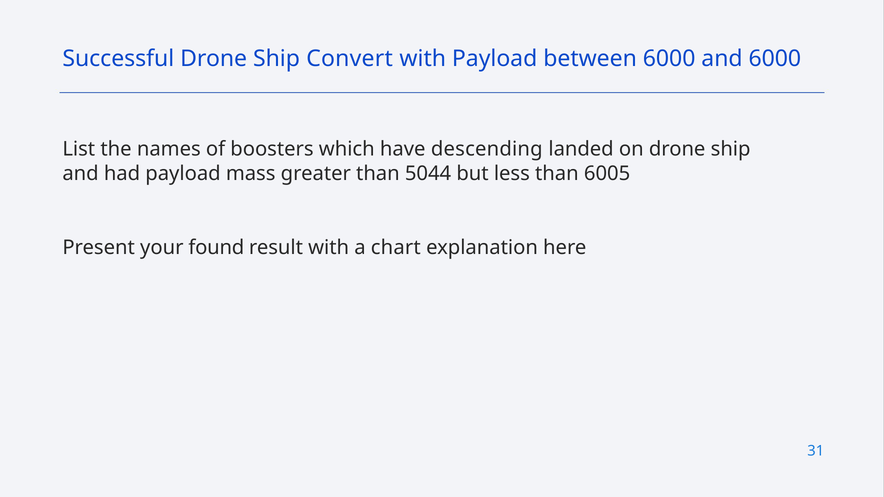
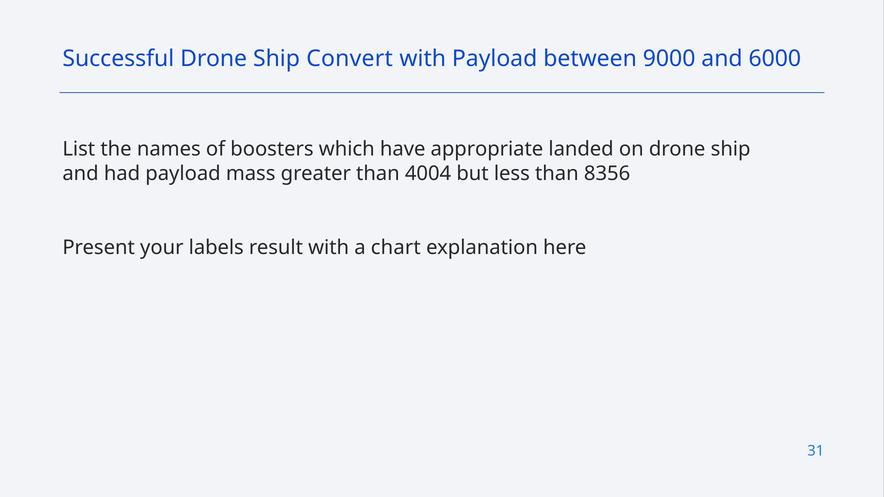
between 6000: 6000 -> 9000 (669, 59)
descending: descending -> appropriate (487, 149)
5044: 5044 -> 4004 (428, 173)
6005: 6005 -> 8356 (607, 173)
found: found -> labels (216, 248)
